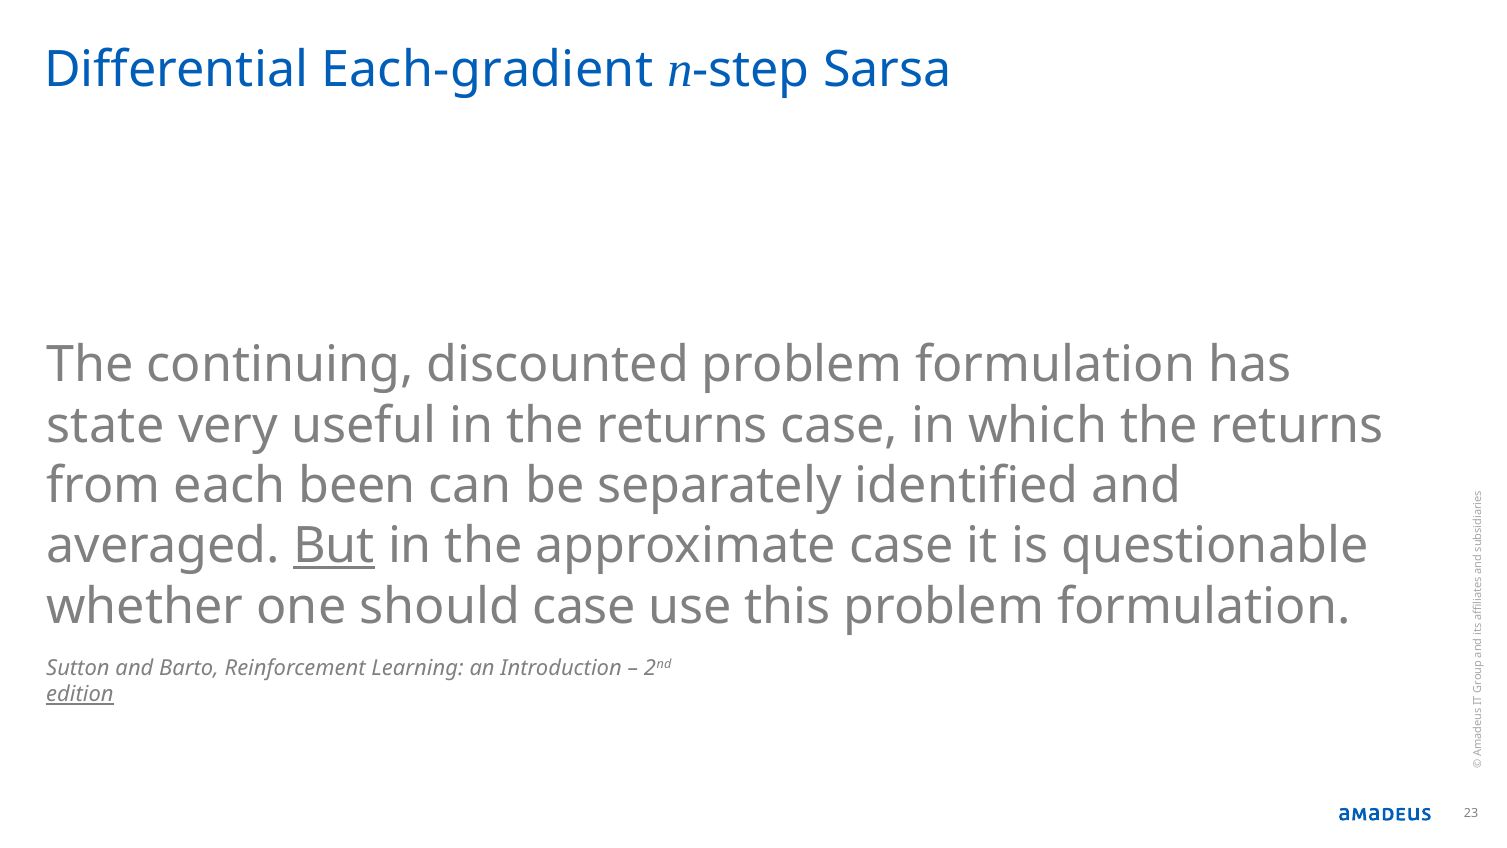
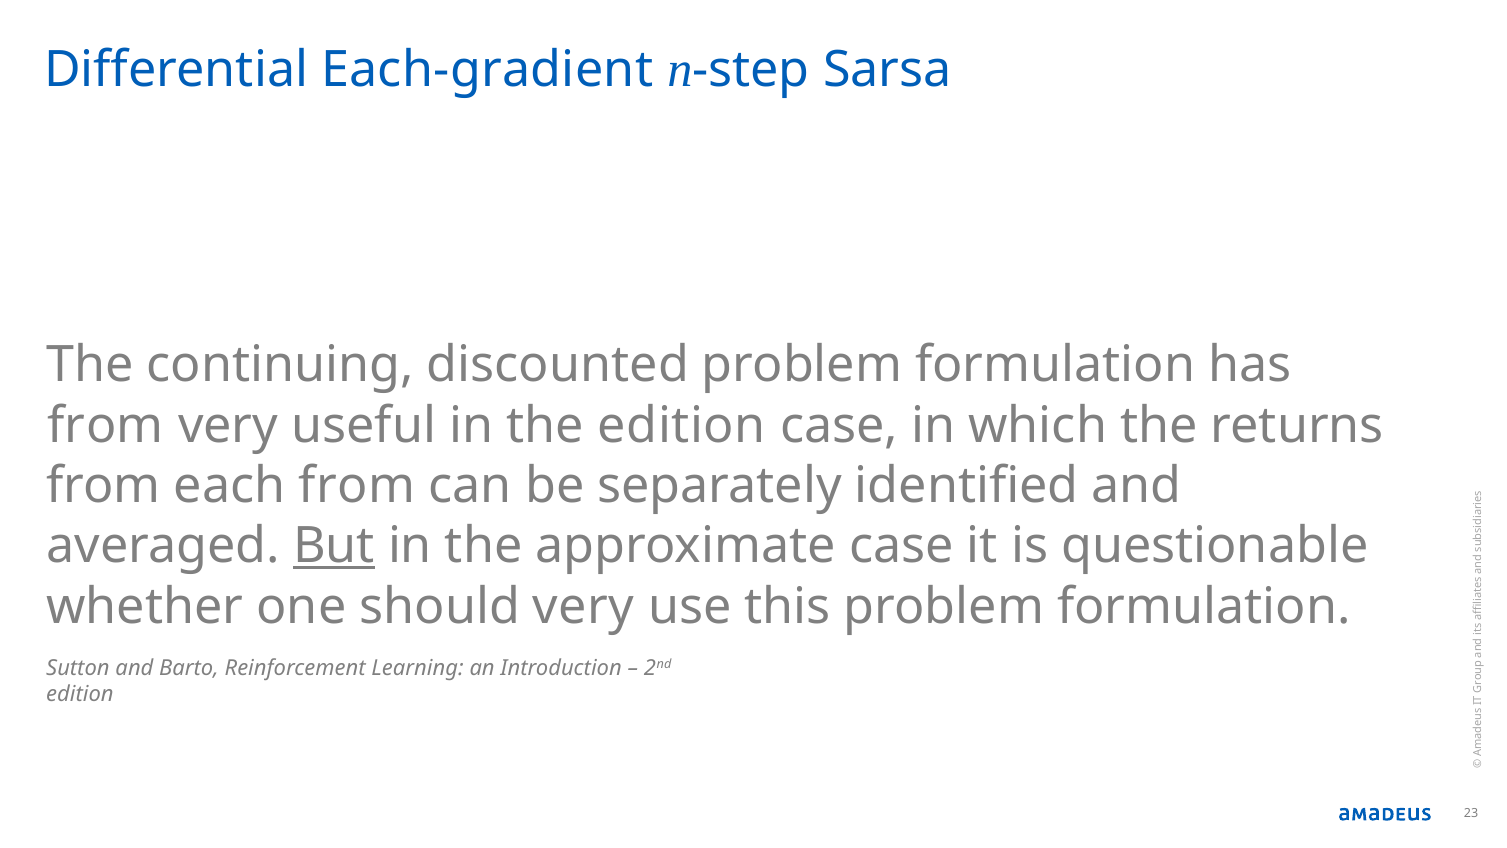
state: state -> from (105, 426)
in the returns: returns -> edition (682, 426)
each been: been -> from (357, 486)
should case: case -> very (584, 606)
edition underline: present -> none (80, 694)
